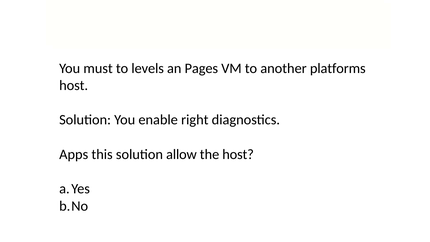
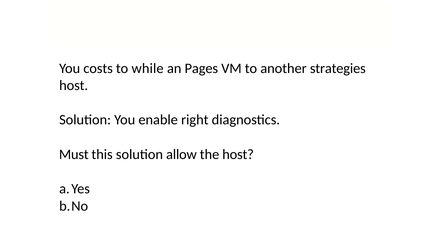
must: must -> costs (98, 68)
levels: levels -> while (148, 68)
platforms: platforms -> strategies (338, 68)
Apps: Apps -> Must (74, 154)
